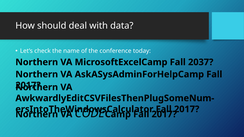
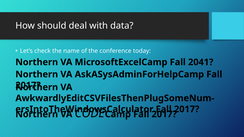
2037: 2037 -> 2041 (201, 62)
